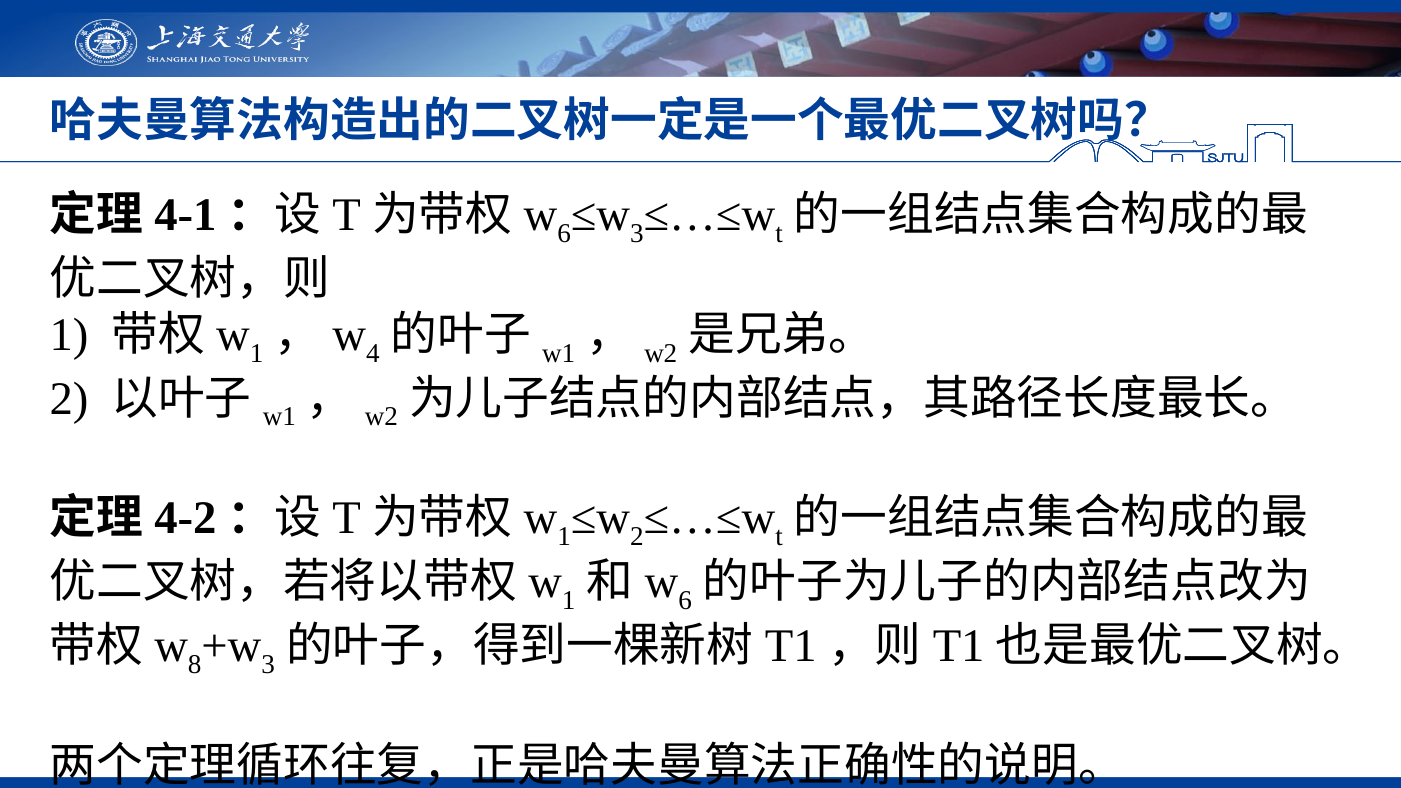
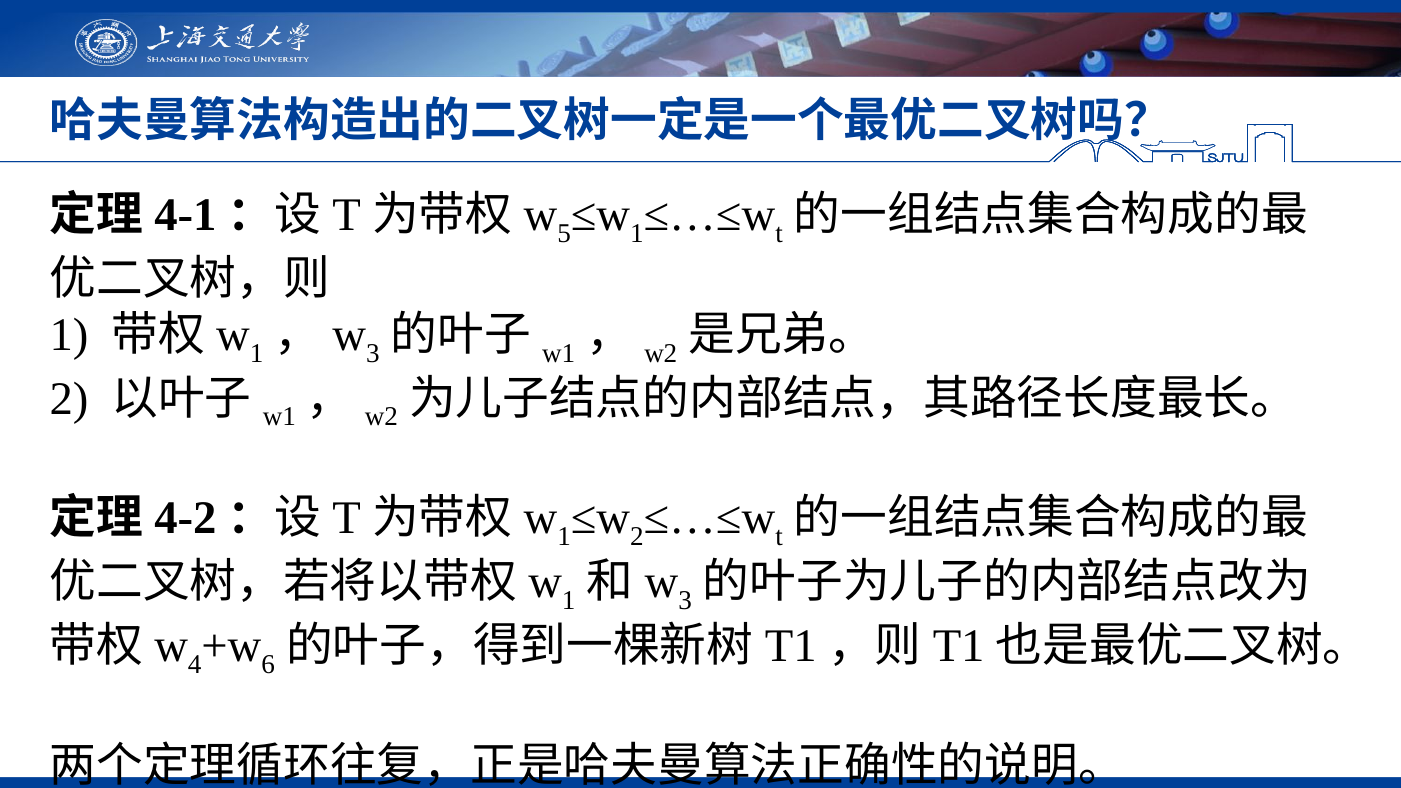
6: 6 -> 5 (564, 233)
3: 3 -> 1 (637, 233)
4: 4 -> 3 (373, 353)
6: 6 -> 3 (685, 601)
8: 8 -> 4 (195, 664)
3: 3 -> 6 (268, 664)
